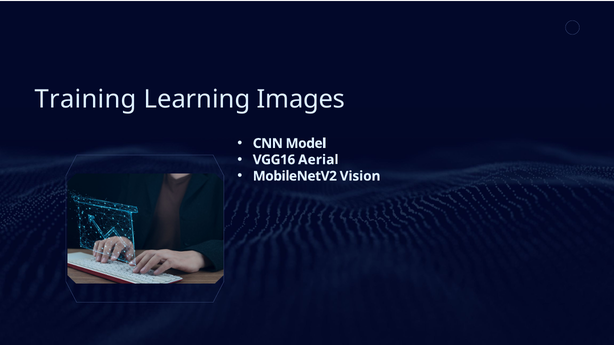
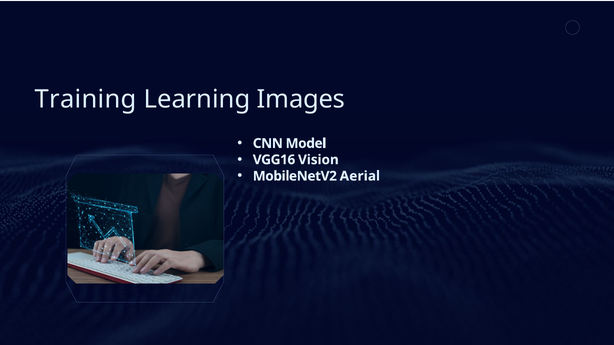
Aerial: Aerial -> Vision (318, 160)
Vision: Vision -> Aerial (360, 176)
